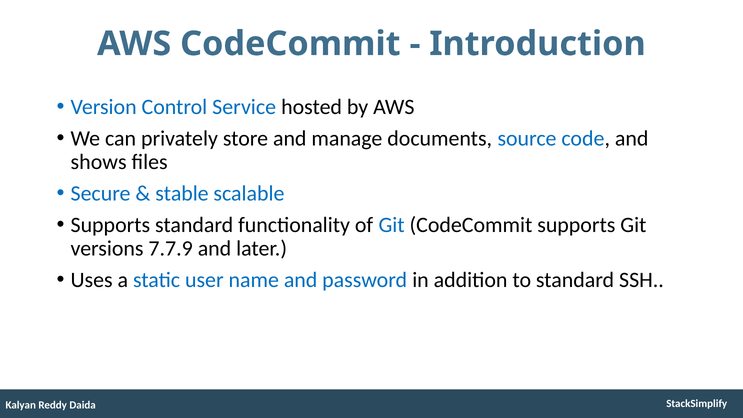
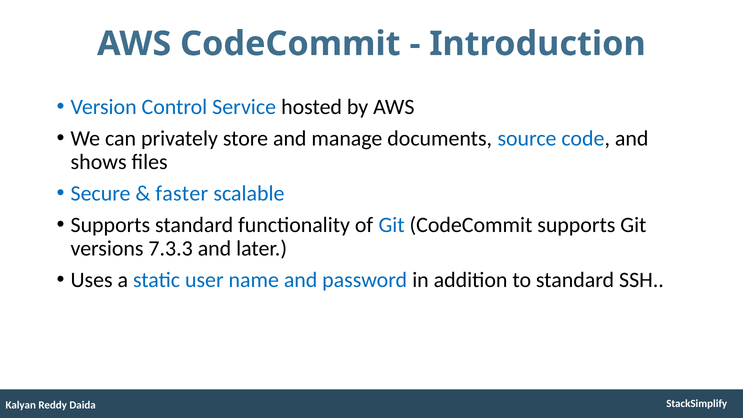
stable: stable -> faster (182, 193)
7.7.9: 7.7.9 -> 7.3.3 (171, 249)
